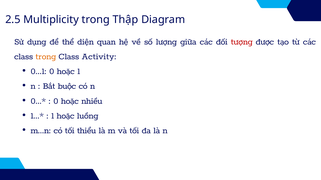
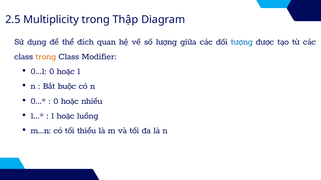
diện: diện -> đích (86, 42)
tượng colour: red -> blue (242, 42)
Activity: Activity -> Modifier (99, 56)
